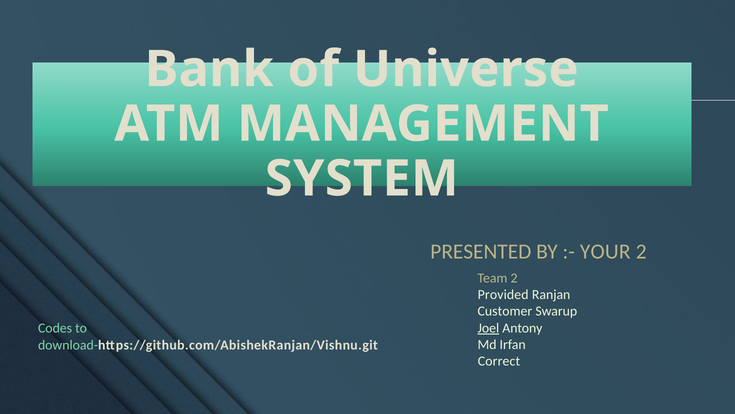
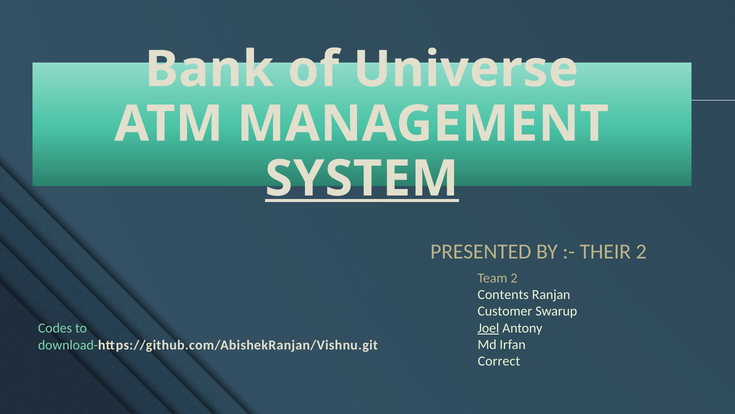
SYSTEM underline: none -> present (362, 178)
YOUR: YOUR -> THEIR (605, 251)
Provided: Provided -> Contents (503, 294)
